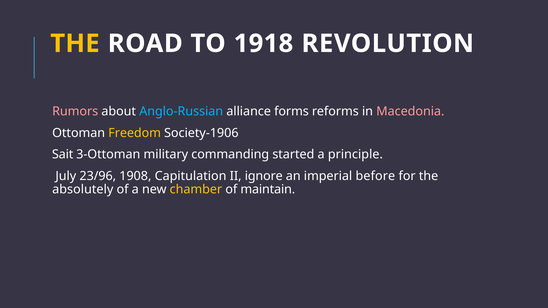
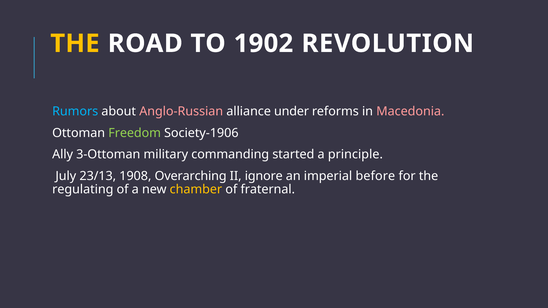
1918: 1918 -> 1902 (263, 44)
Rumors colour: pink -> light blue (75, 112)
Anglo-Russian colour: light blue -> pink (181, 112)
forms: forms -> under (292, 112)
Freedom colour: yellow -> light green (135, 133)
Sait: Sait -> Ally (63, 155)
23/96: 23/96 -> 23/13 (98, 176)
Capitulation: Capitulation -> Overarching (191, 176)
absolutely: absolutely -> regulating (83, 190)
maintain: maintain -> fraternal (268, 190)
